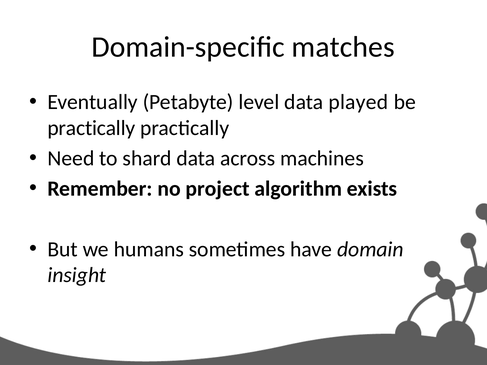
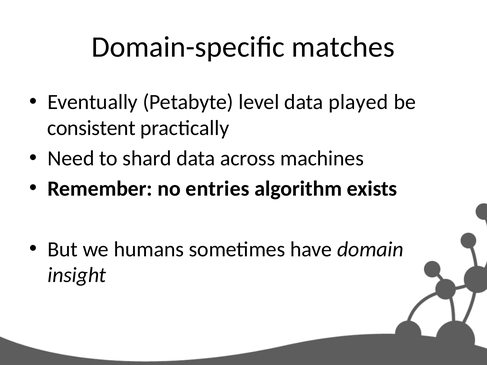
practically: practically -> consistent (91, 128)
project: project -> entries (218, 189)
